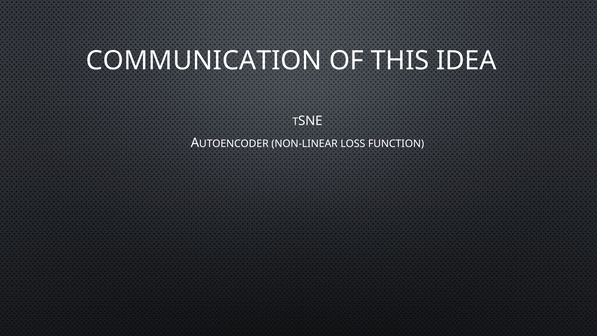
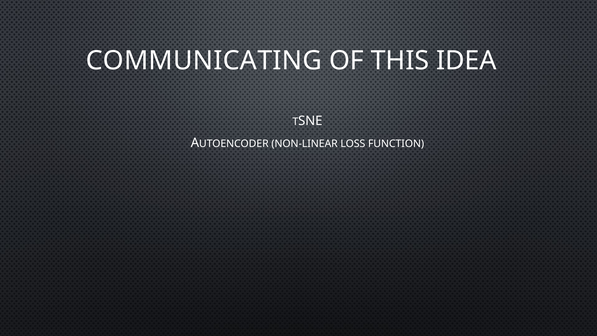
COMMUNICATION: COMMUNICATION -> COMMUNICATING (204, 61)
